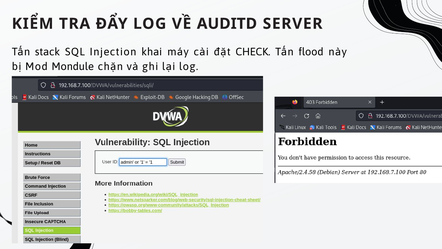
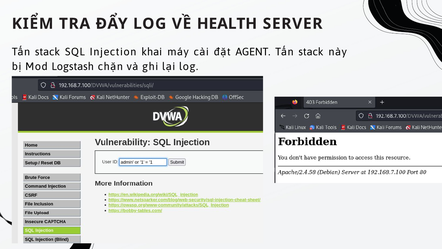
AUDITD: AUDITD -> HEALTH (227, 24)
CHECK: CHECK -> AGENT (253, 52)
flood: flood -> stack (311, 52)
Mondule: Mondule -> Logstash (73, 66)
